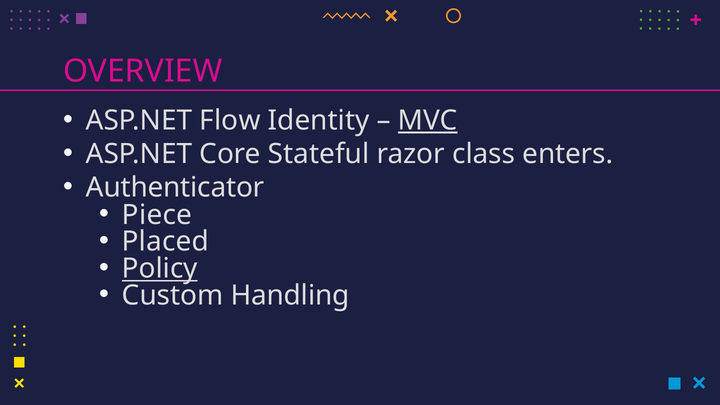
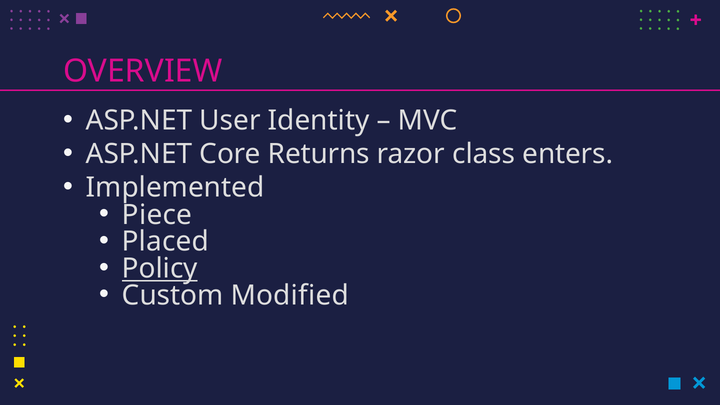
Flow: Flow -> User (230, 120)
MVC underline: present -> none (428, 120)
Stateful: Stateful -> Returns (319, 154)
Authenticator: Authenticator -> Implemented (175, 188)
Handling: Handling -> Modified (290, 296)
